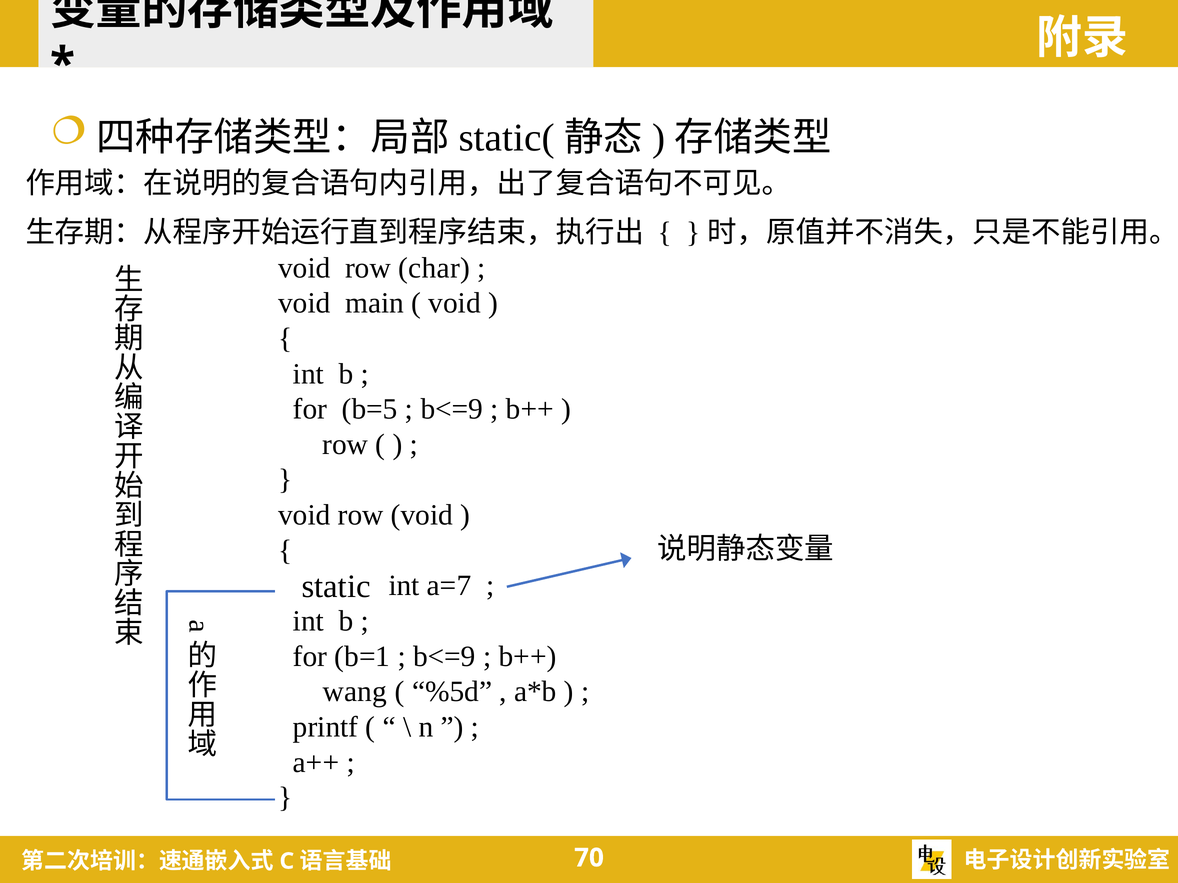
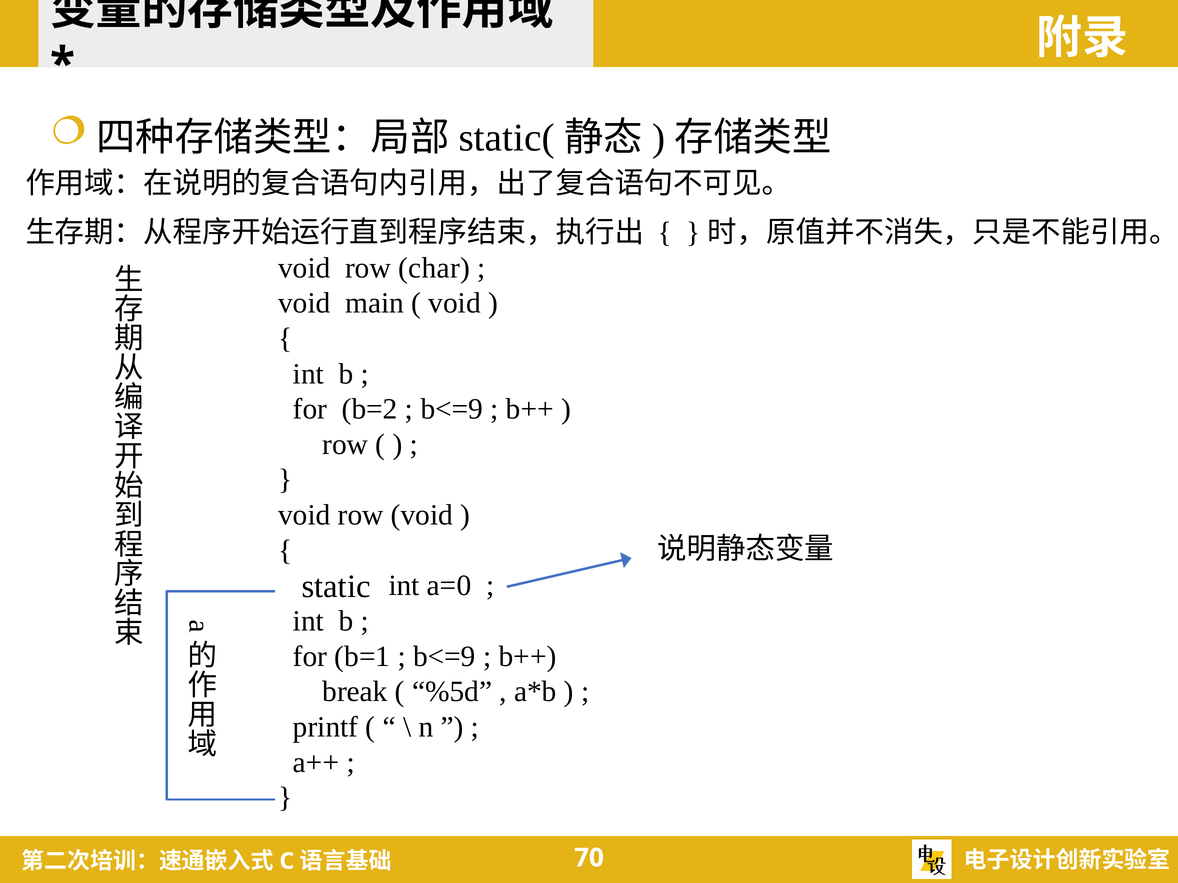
b=5: b=5 -> b=2 (370, 409)
a=7: a=7 -> a=0 (449, 586)
wang: wang -> break (355, 692)
